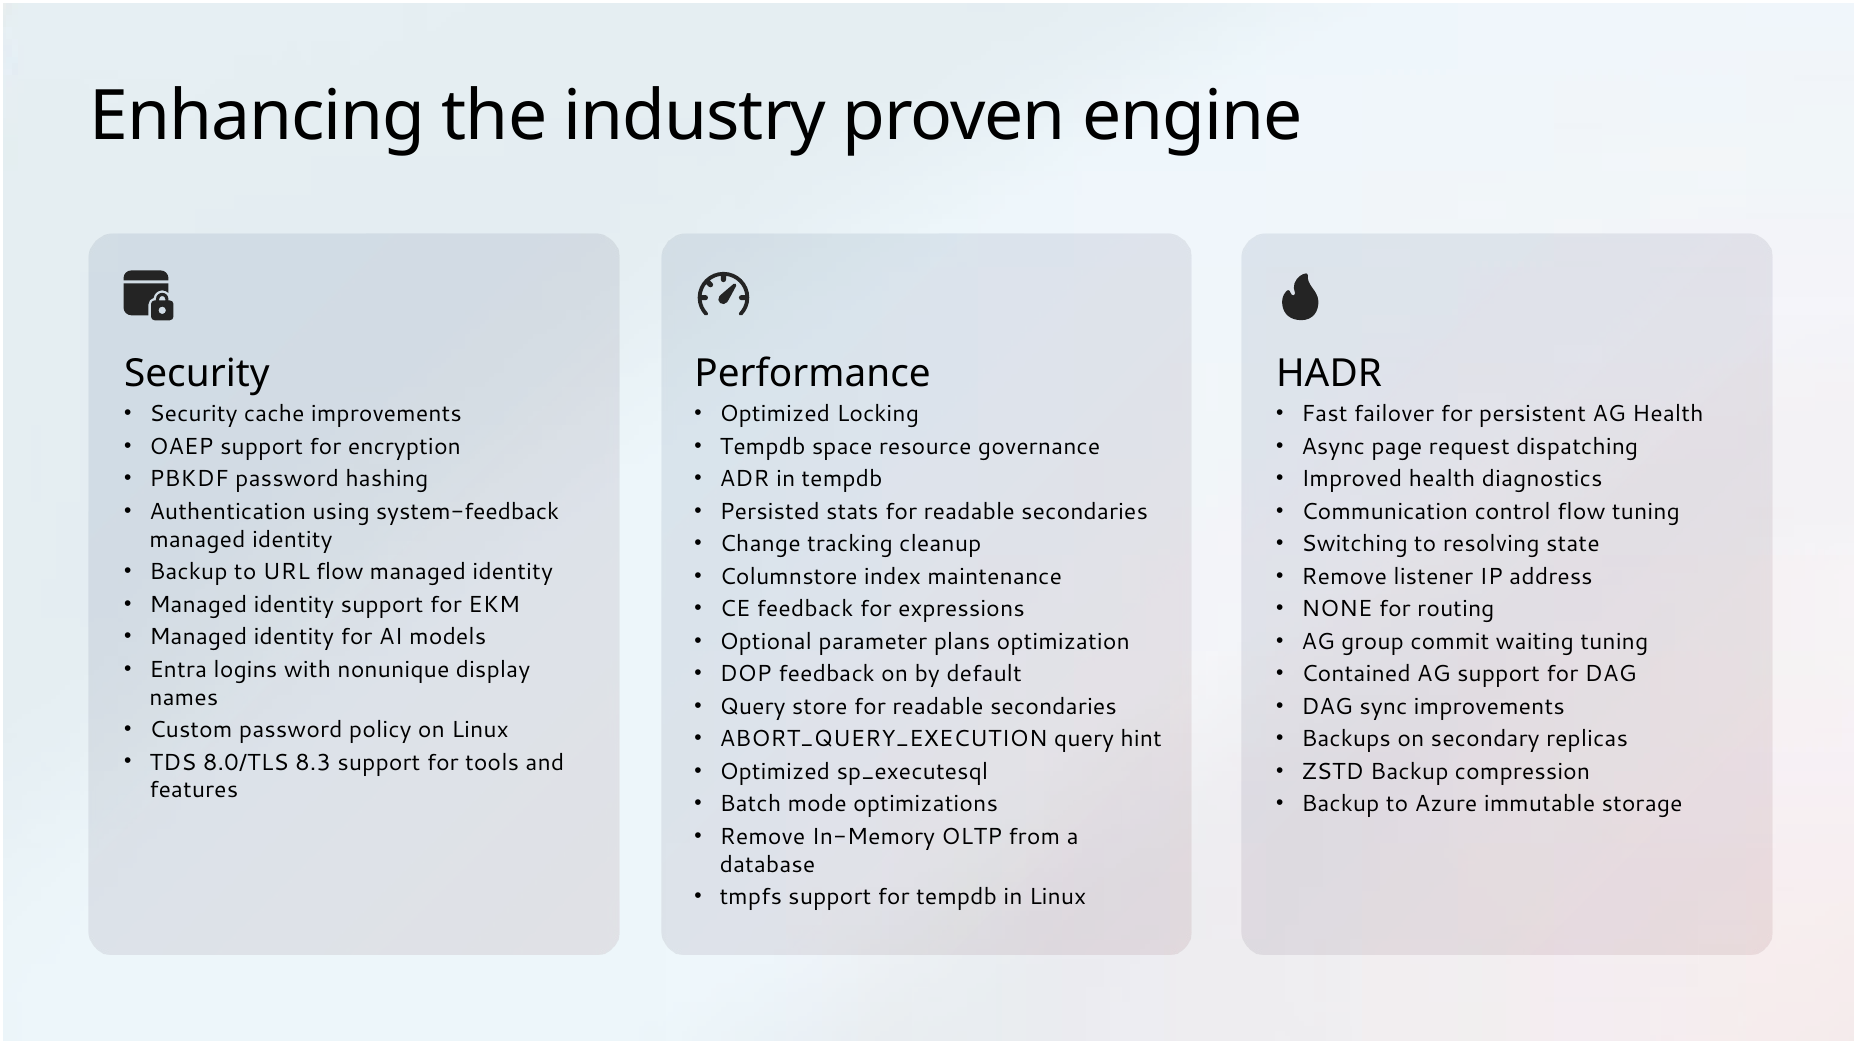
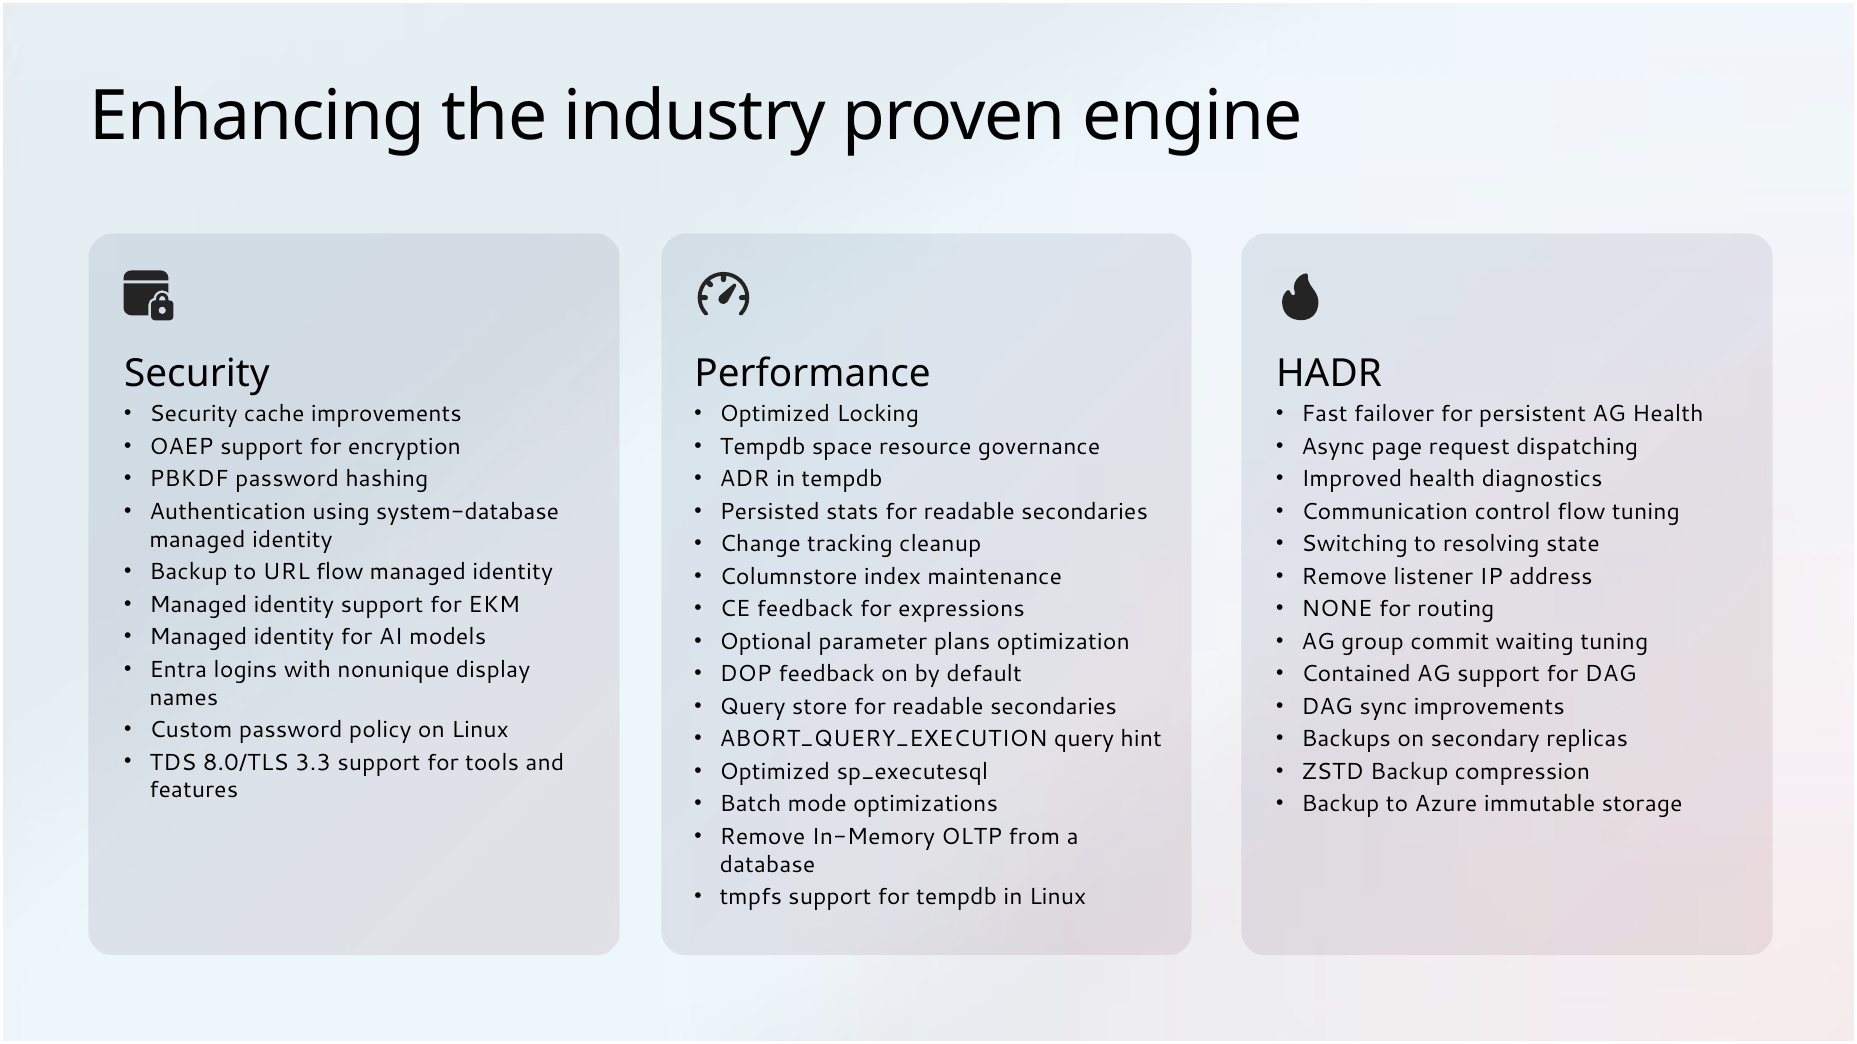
system-feedback: system-feedback -> system-database (468, 512)
8.3: 8.3 -> 3.3 (313, 763)
